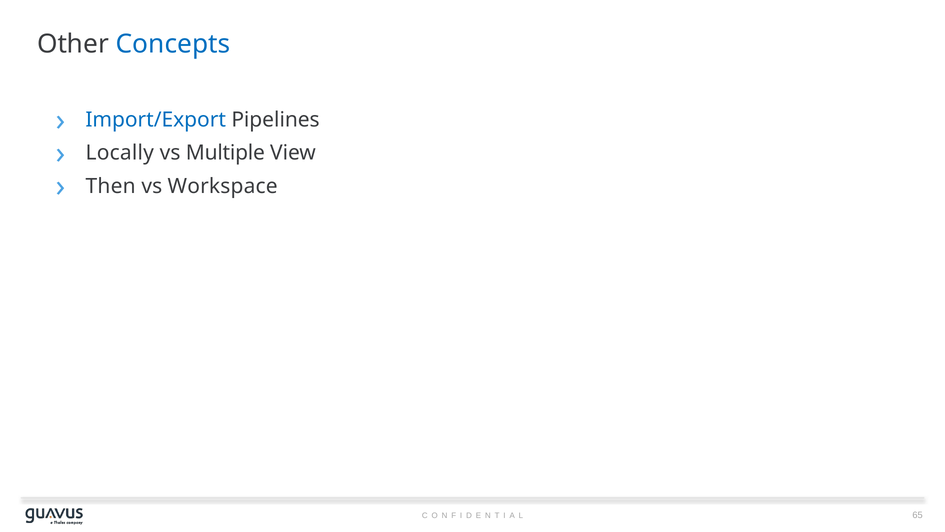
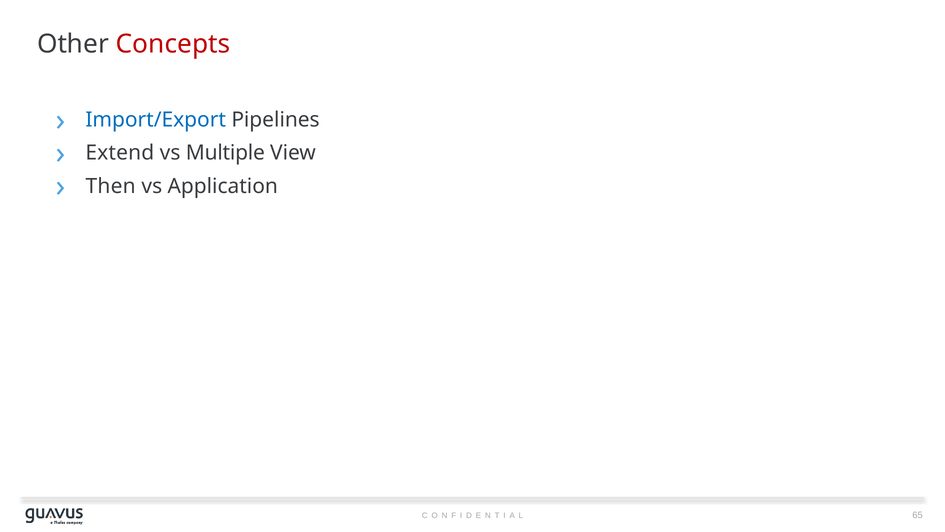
Concepts colour: blue -> red (173, 44)
Locally: Locally -> Extend (120, 153)
Workspace: Workspace -> Application (223, 186)
